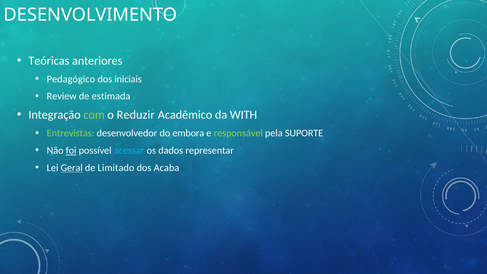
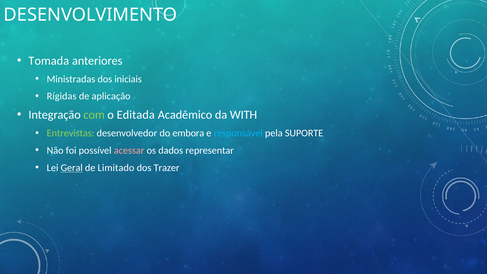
Teóricas: Teóricas -> Tomada (49, 61)
Pedagógico: Pedagógico -> Ministradas (71, 79)
Review: Review -> Rígidas (62, 96)
estimada: estimada -> aplicação (111, 96)
Reduzir: Reduzir -> Editada (136, 115)
responsável colour: light green -> light blue (238, 133)
foi underline: present -> none (71, 151)
acessar colour: light blue -> pink (129, 151)
Acaba: Acaba -> Trazer (167, 168)
